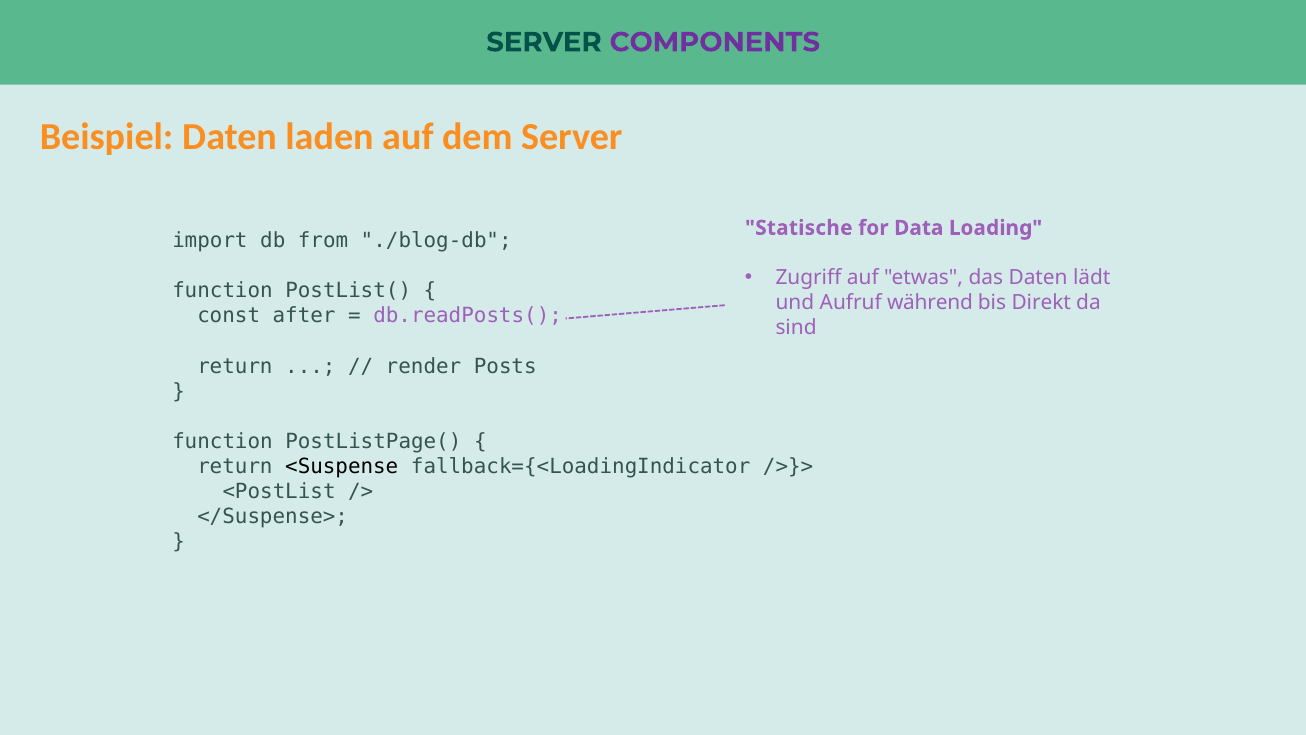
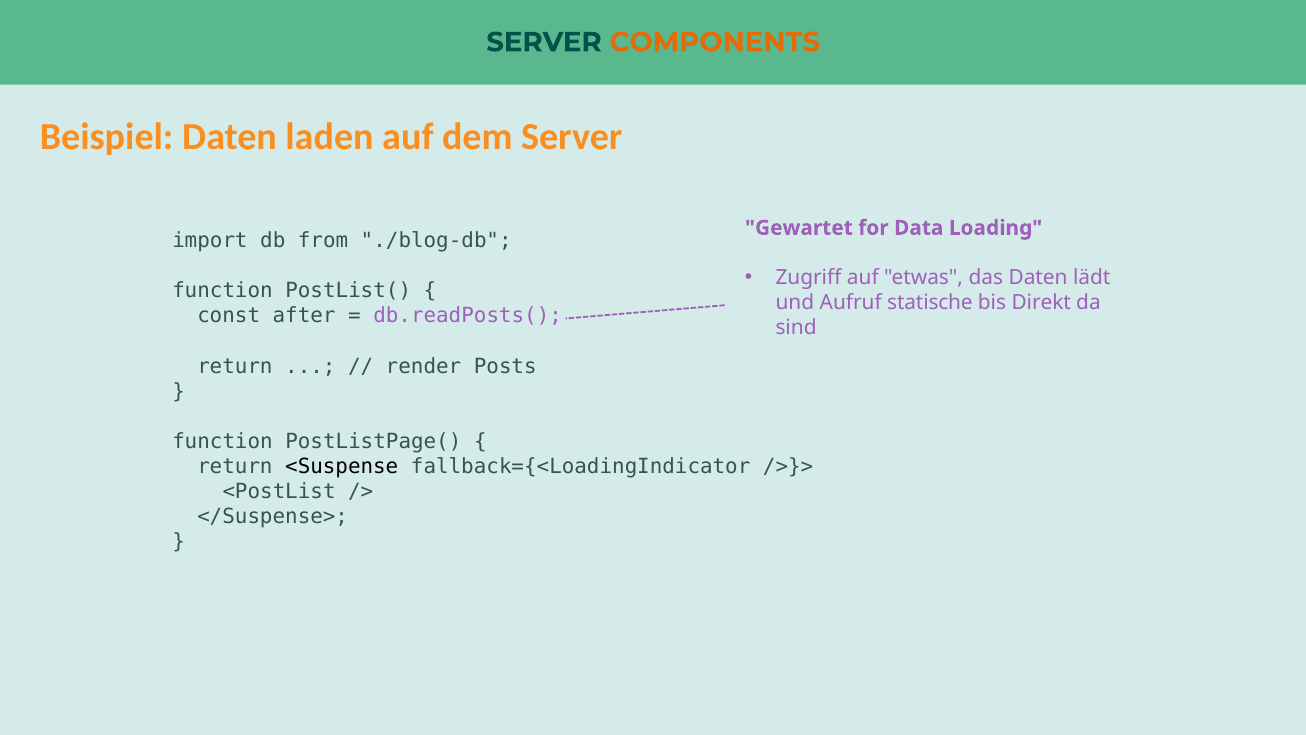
COMPONENTS colour: purple -> orange (715, 42)
Statische: Statische -> Gewartet (799, 228)
während: während -> statische (930, 303)
